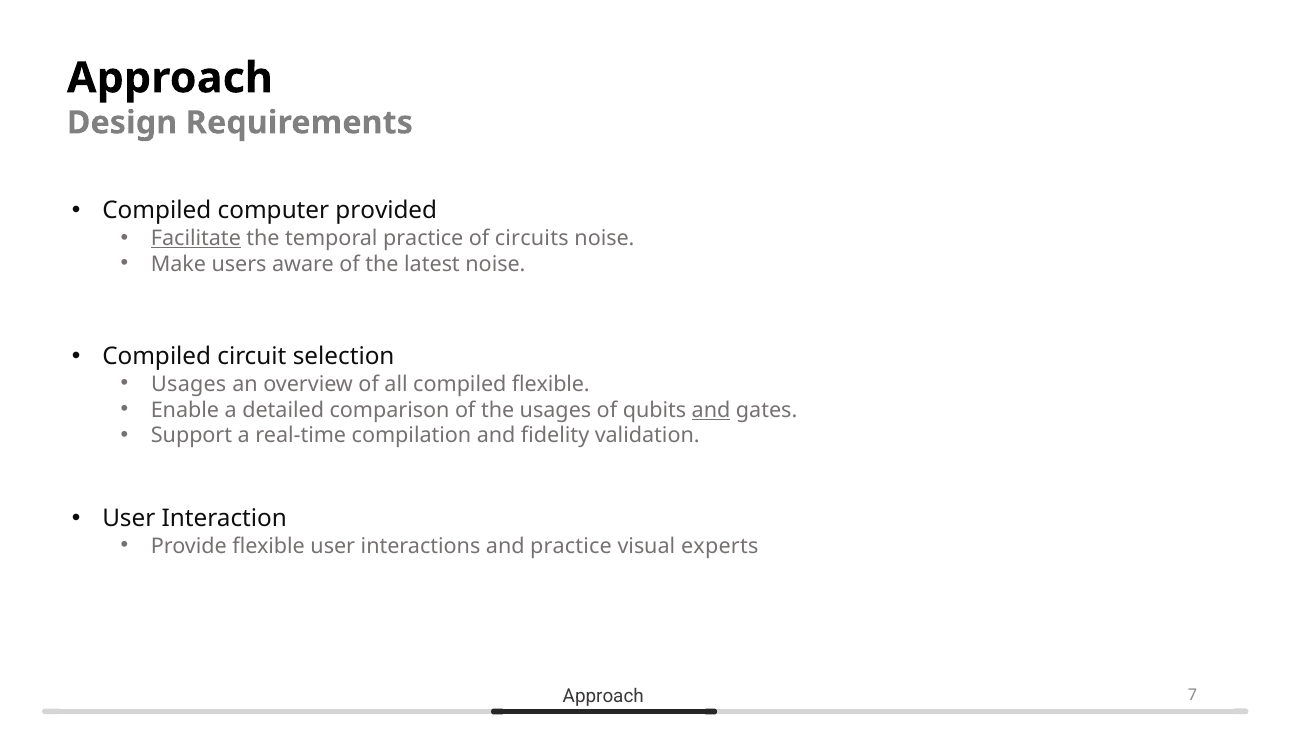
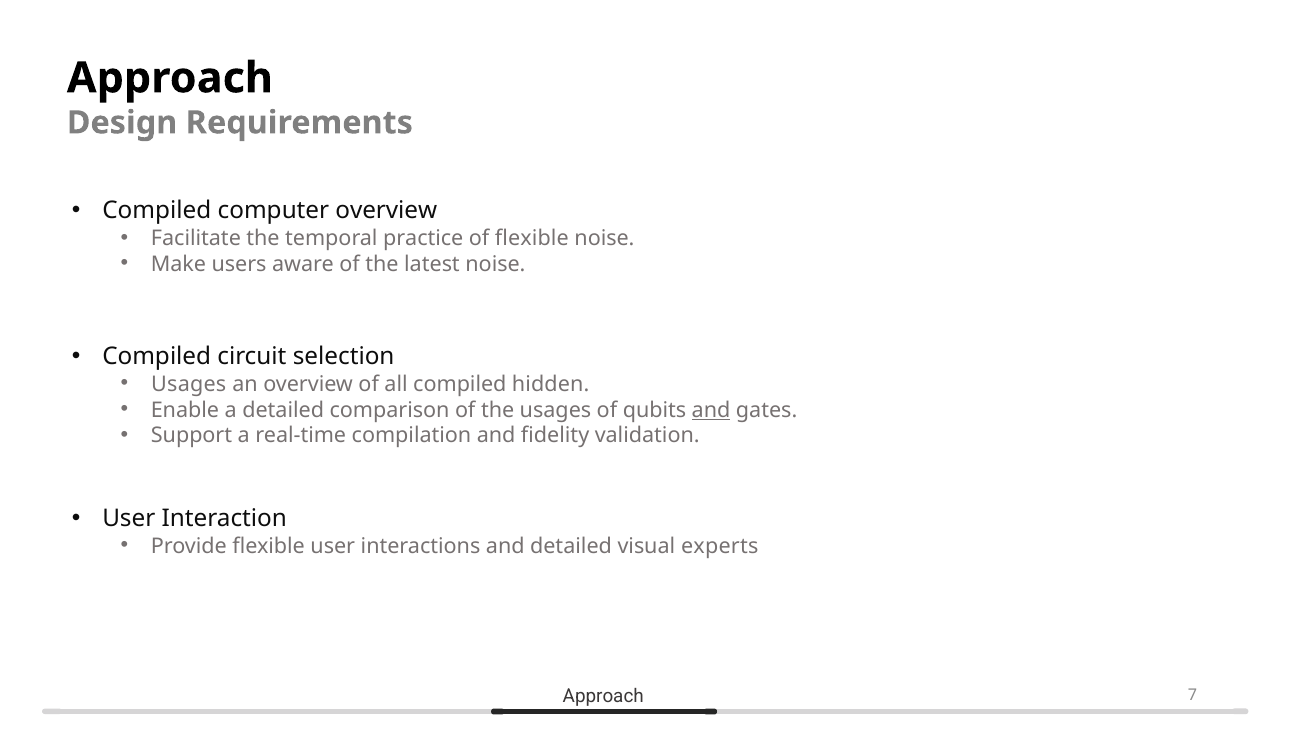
computer provided: provided -> overview (386, 211)
Facilitate underline: present -> none (196, 238)
of circuits: circuits -> flexible (532, 238)
compiled flexible: flexible -> hidden (551, 384)
and practice: practice -> detailed (571, 546)
